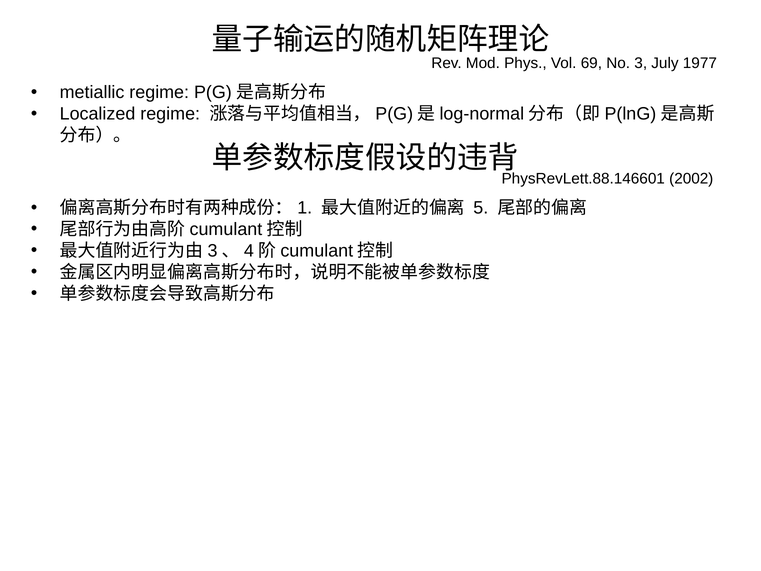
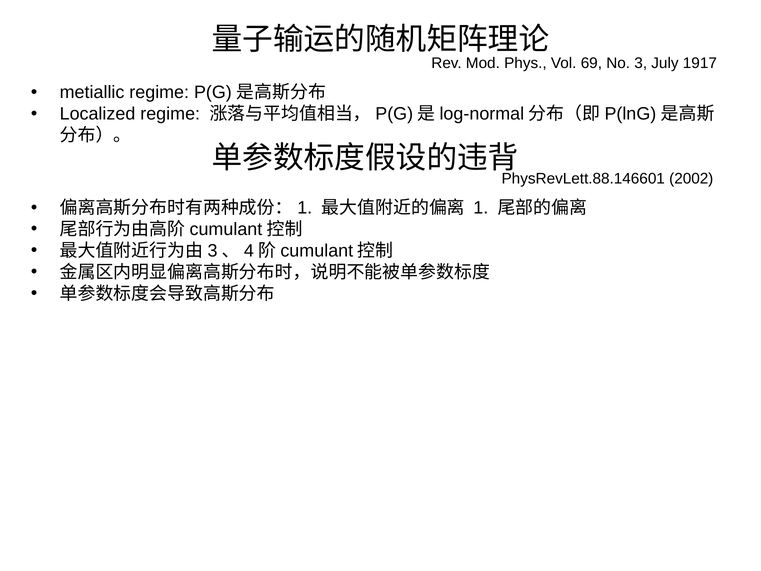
1977: 1977 -> 1917 (700, 63)
5: 5 -> 1 (481, 208)
